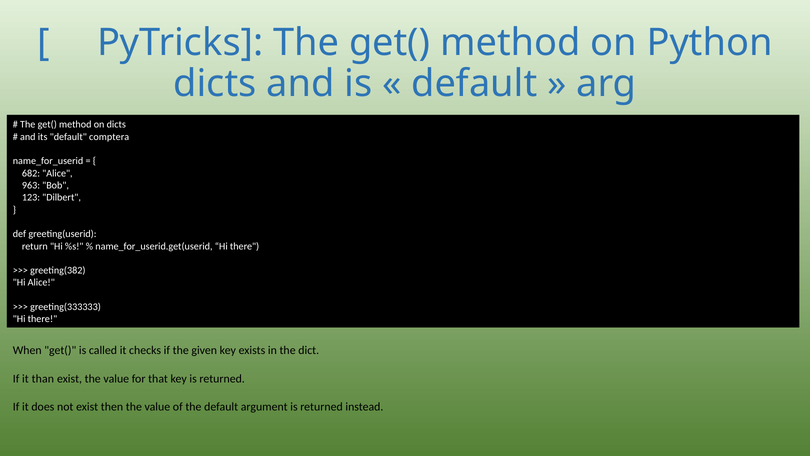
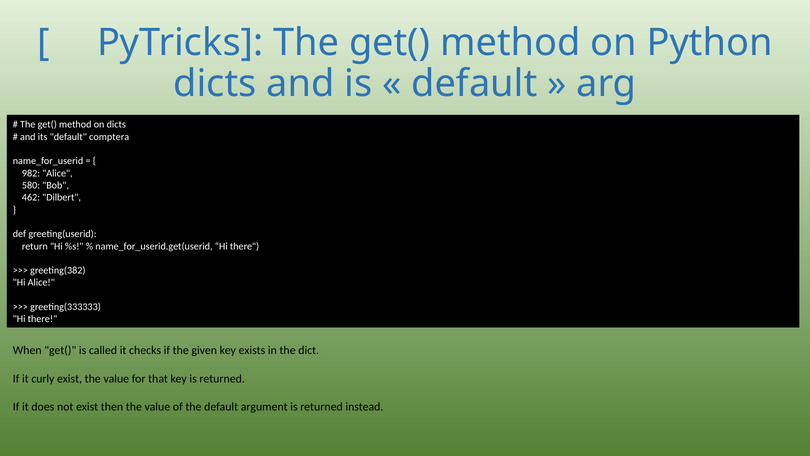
682: 682 -> 982 (31, 173)
963: 963 -> 580 (31, 185)
123: 123 -> 462 (31, 197)
than: than -> curly (43, 378)
